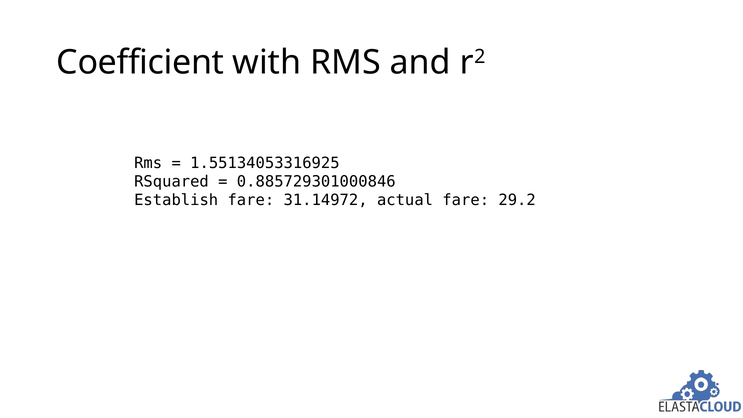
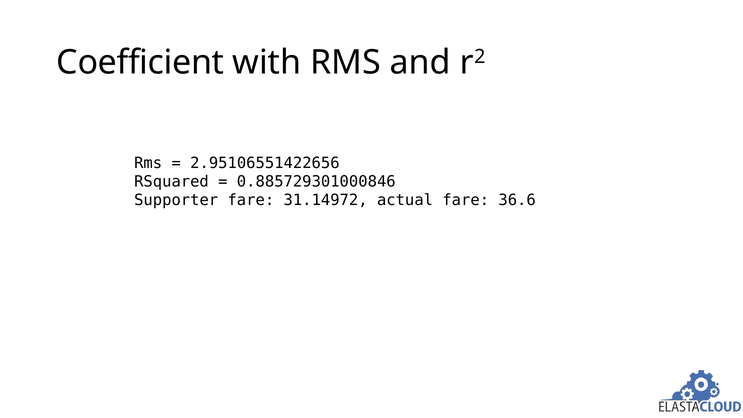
1.55134053316925: 1.55134053316925 -> 2.95106551422656 (265, 163)
Establish: Establish -> Supporter (176, 200)
29.2: 29.2 -> 36.6 (517, 200)
